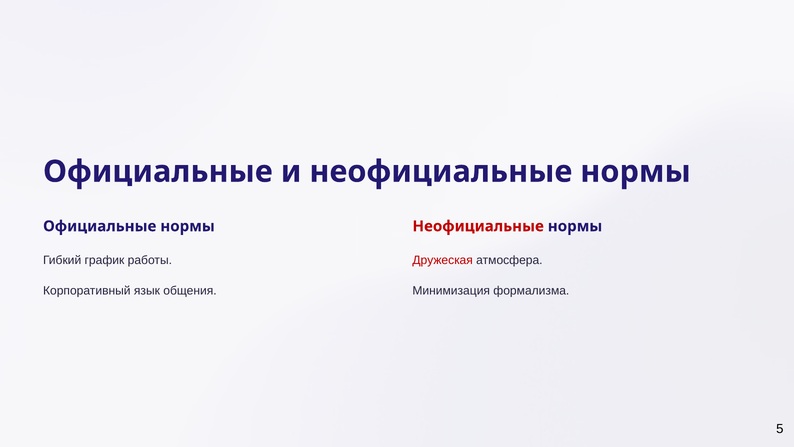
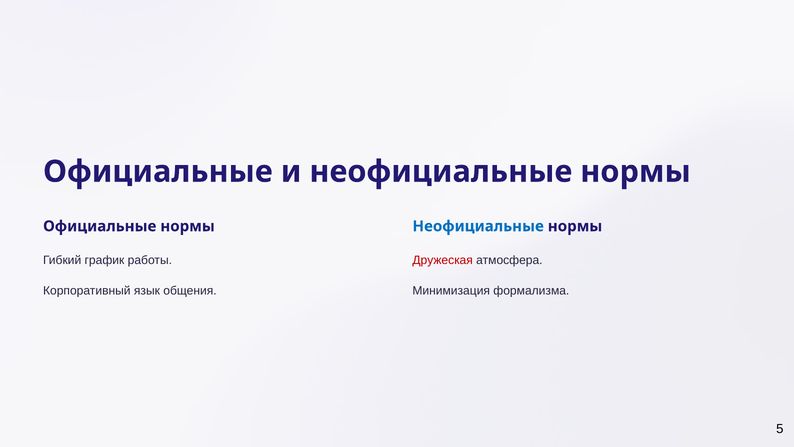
Неофициальные colour: red -> blue (478, 226)
